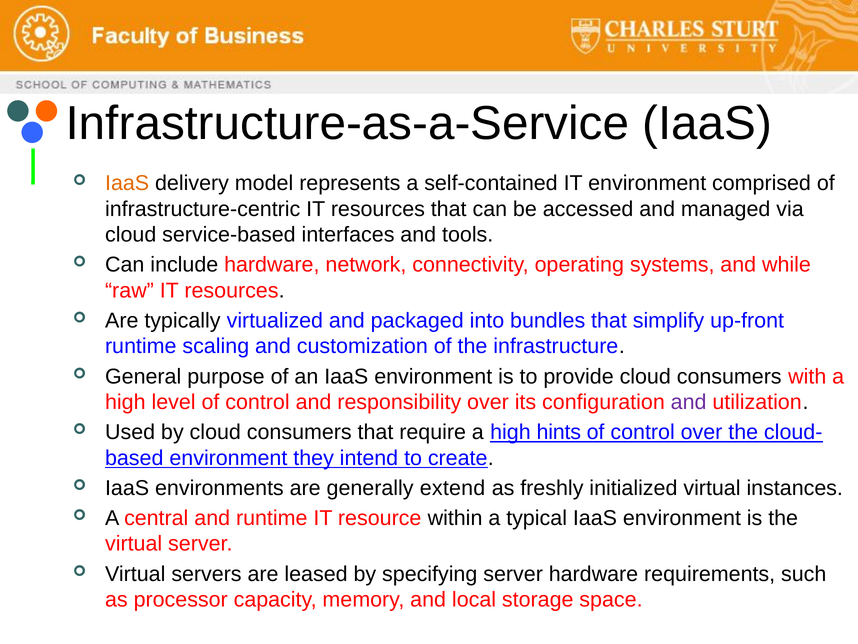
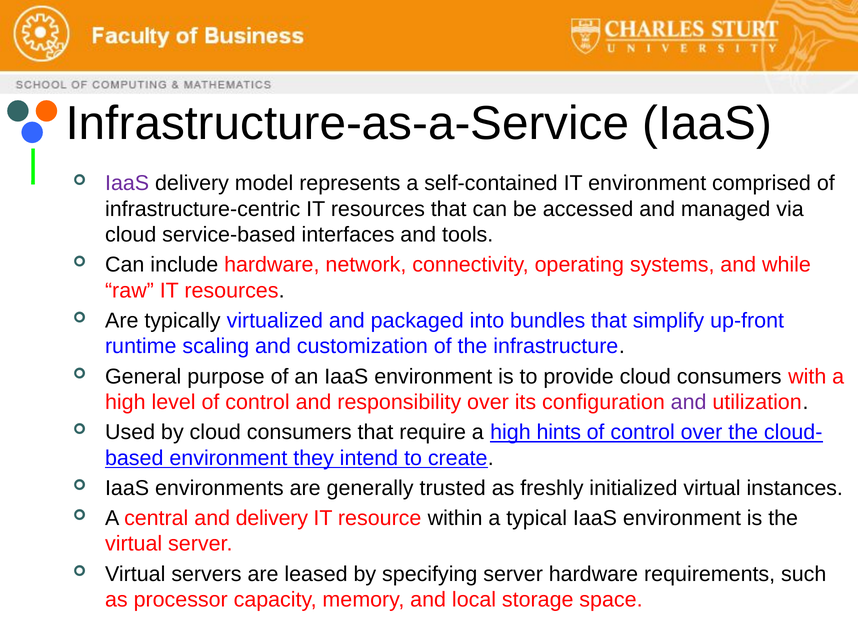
IaaS colour: orange -> purple (127, 183)
extend: extend -> trusted (453, 488)
and runtime: runtime -> delivery (272, 518)
